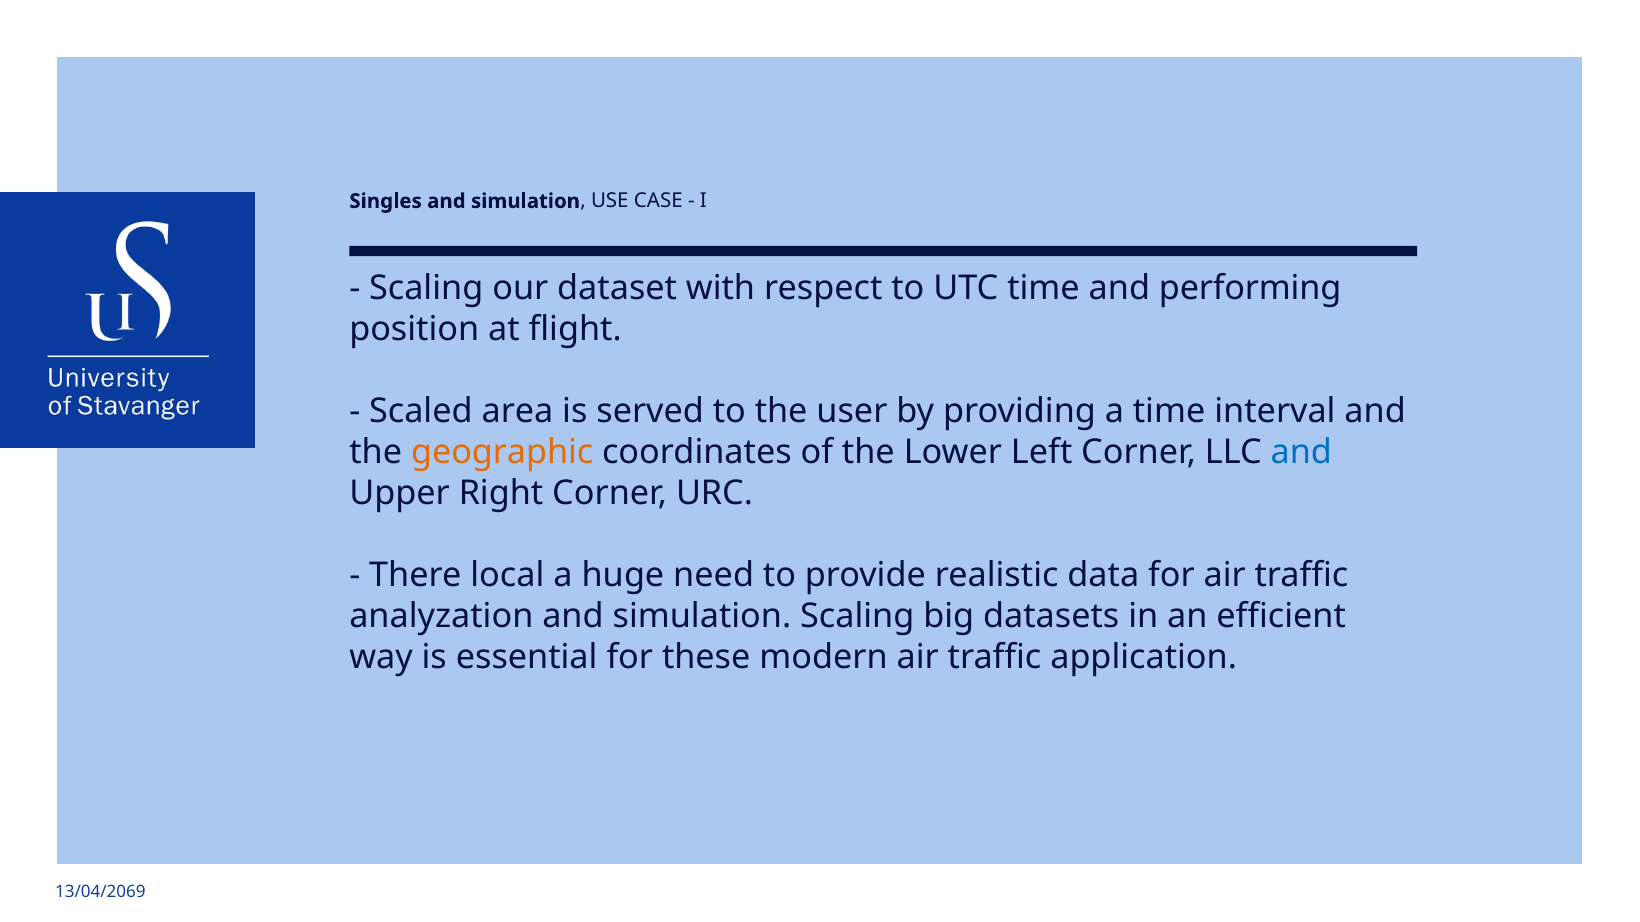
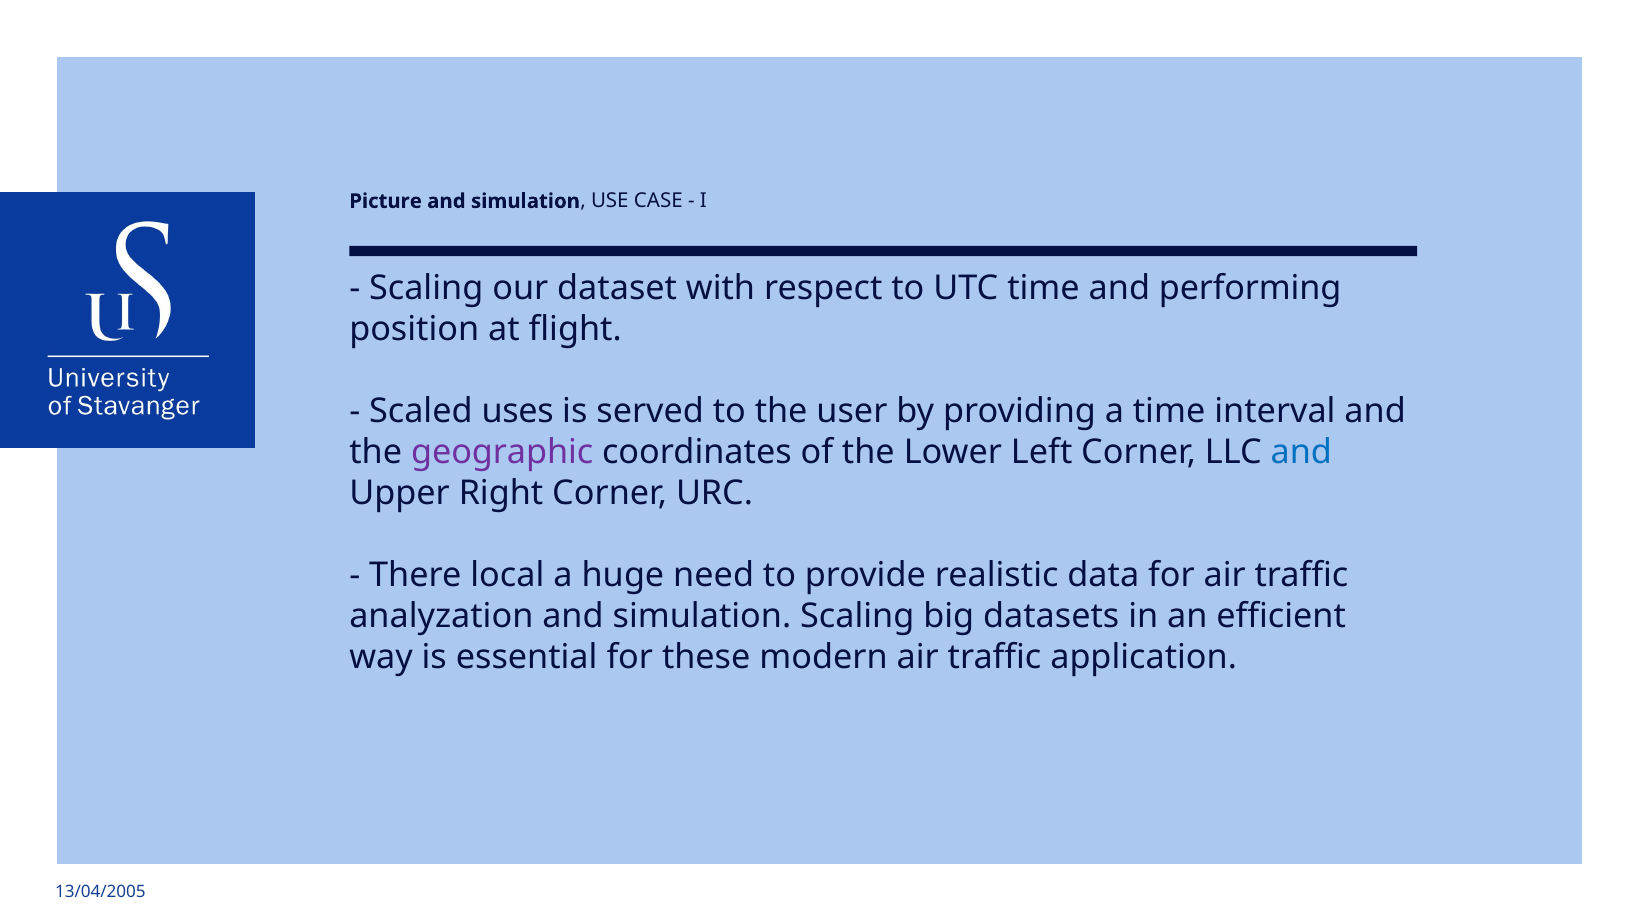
Singles: Singles -> Picture (386, 201)
area: area -> uses (518, 412)
geographic colour: orange -> purple (502, 453)
13/04/2069: 13/04/2069 -> 13/04/2005 (100, 893)
